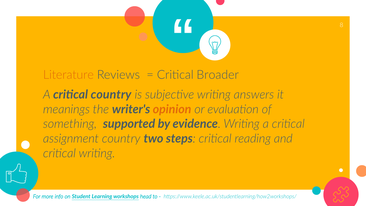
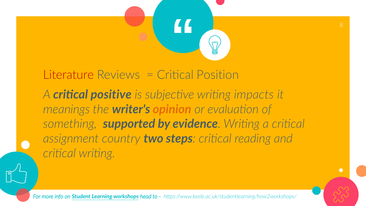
Literature colour: orange -> red (68, 75)
Broader: Broader -> Position (218, 75)
critical country: country -> positive (111, 95)
answers: answers -> impacts (254, 95)
